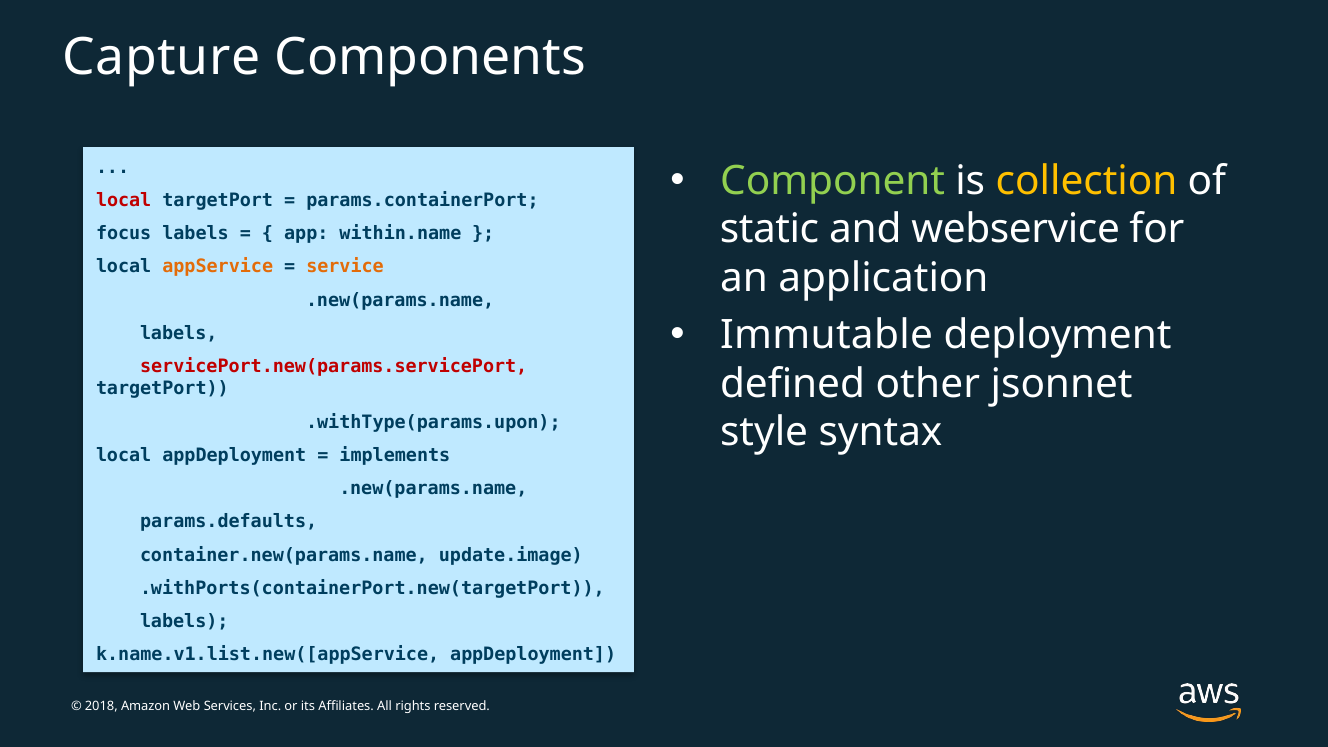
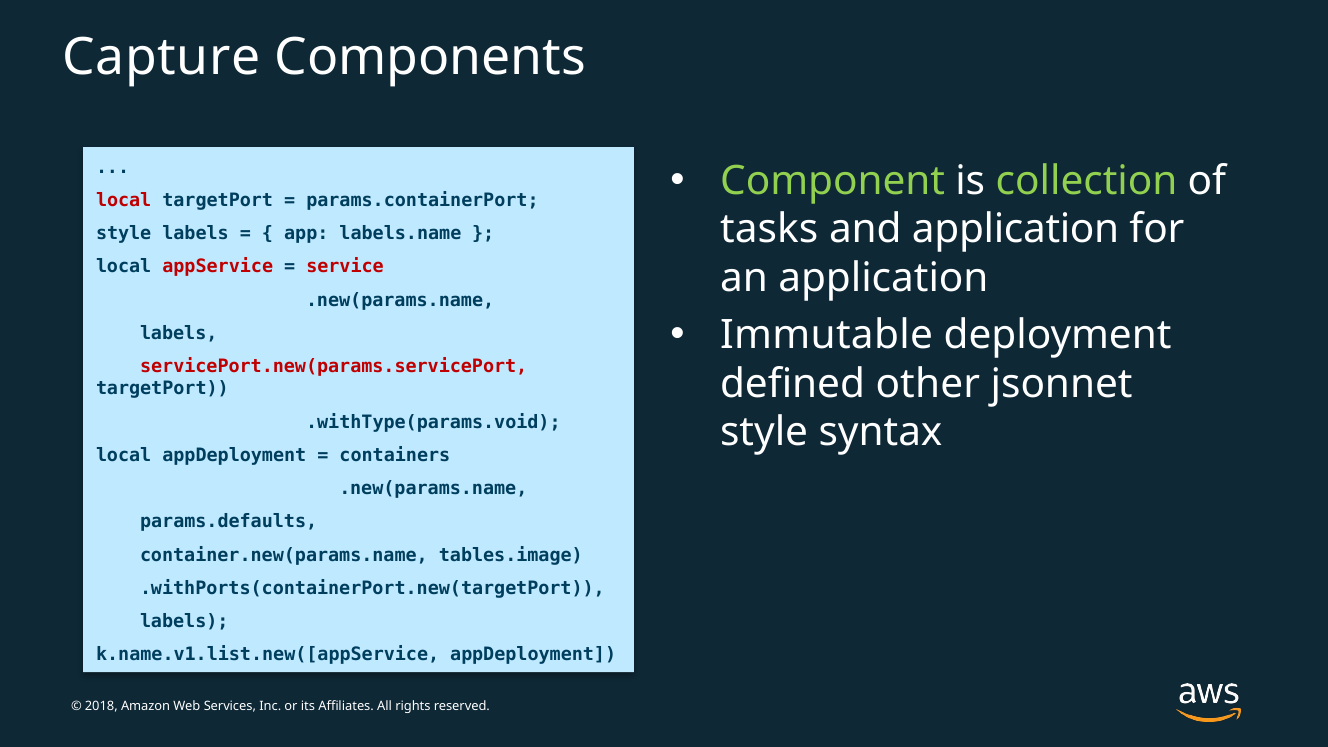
collection colour: yellow -> light green (1087, 181)
static: static -> tasks (769, 230)
and webservice: webservice -> application (1016, 230)
focus: focus -> style (124, 234)
within.name: within.name -> labels.name (400, 234)
appService colour: orange -> red (218, 267)
service colour: orange -> red (345, 267)
.withType(params.upon: .withType(params.upon -> .withType(params.void (433, 422)
implements: implements -> containers (395, 455)
update.image: update.image -> tables.image (511, 555)
